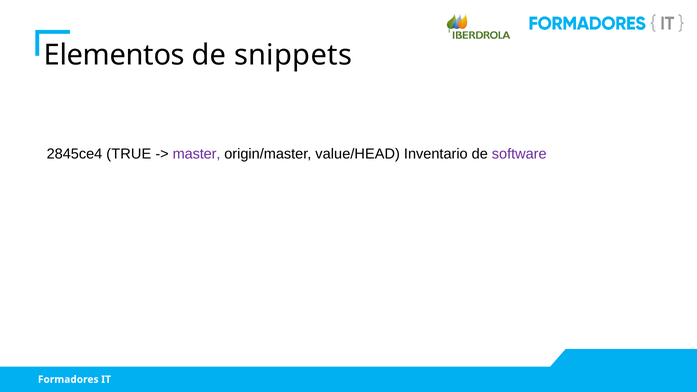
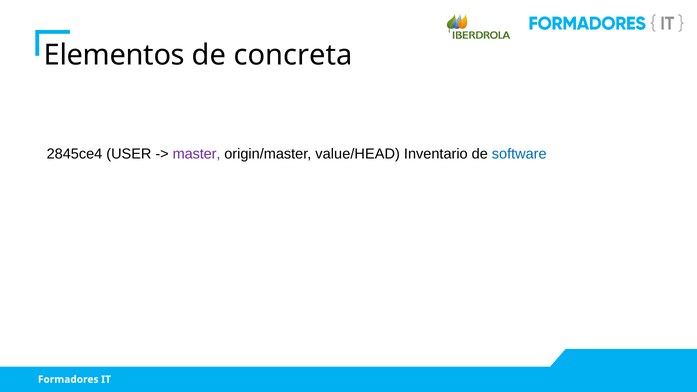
snippets: snippets -> concreta (293, 55)
TRUE: TRUE -> USER (129, 154)
software colour: purple -> blue (519, 154)
